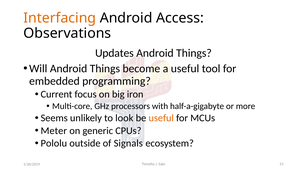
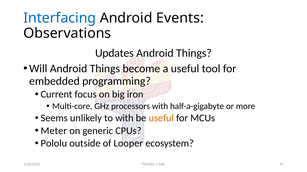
Interfacing colour: orange -> blue (60, 18)
Access: Access -> Events (180, 18)
to look: look -> with (124, 119)
Signals: Signals -> Looper (128, 144)
